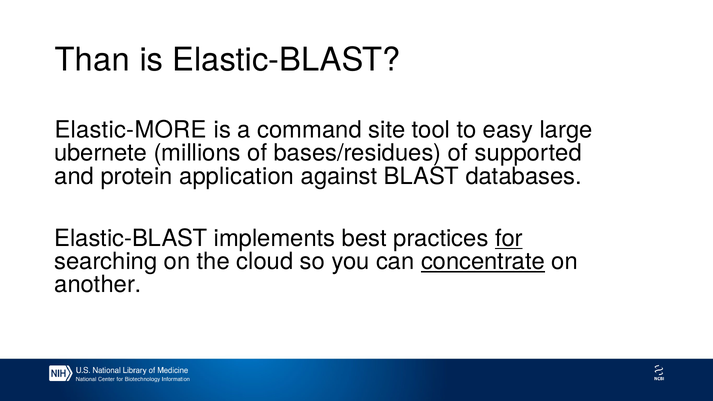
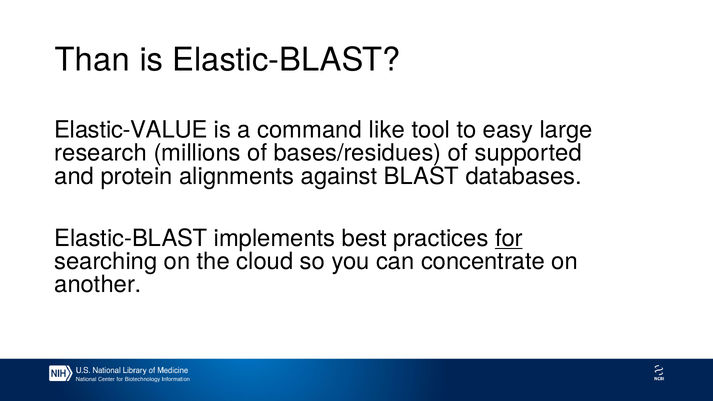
Elastic-MORE: Elastic-MORE -> Elastic-VALUE (131, 130)
site: site -> like (387, 130)
ubernete: ubernete -> research (101, 153)
application: application -> alignments (237, 176)
concentrate underline: present -> none (483, 261)
